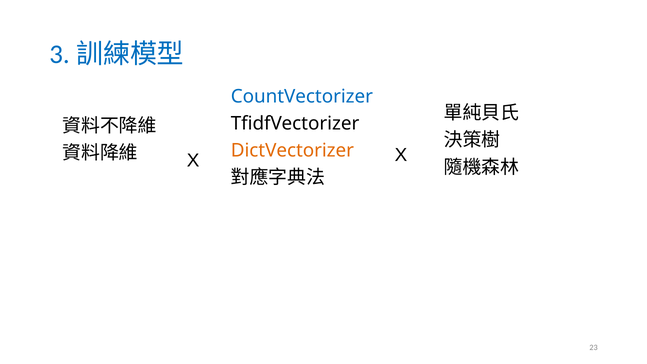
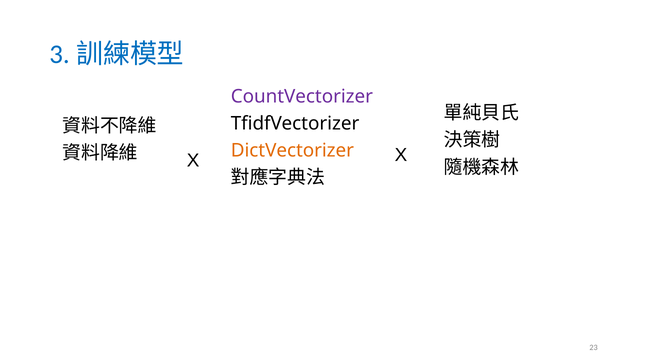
CountVectorizer colour: blue -> purple (302, 96)
